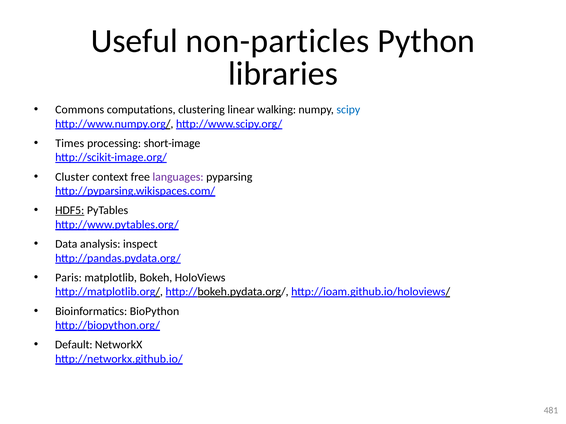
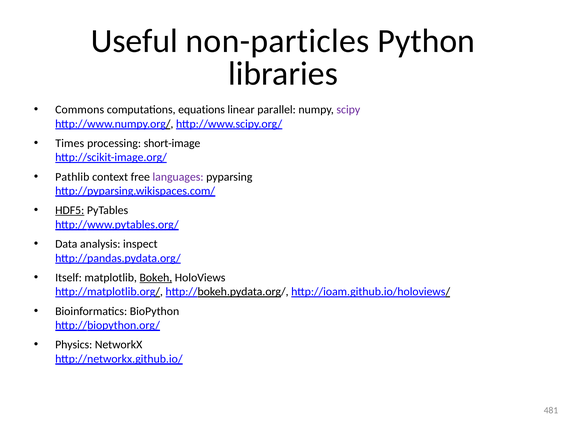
clustering: clustering -> equations (202, 110)
walking: walking -> parallel (277, 110)
scipy colour: blue -> purple (348, 110)
Cluster: Cluster -> Pathlib (72, 177)
Paris: Paris -> Itself (69, 278)
Bokeh underline: none -> present (156, 278)
Default: Default -> Physics (74, 345)
